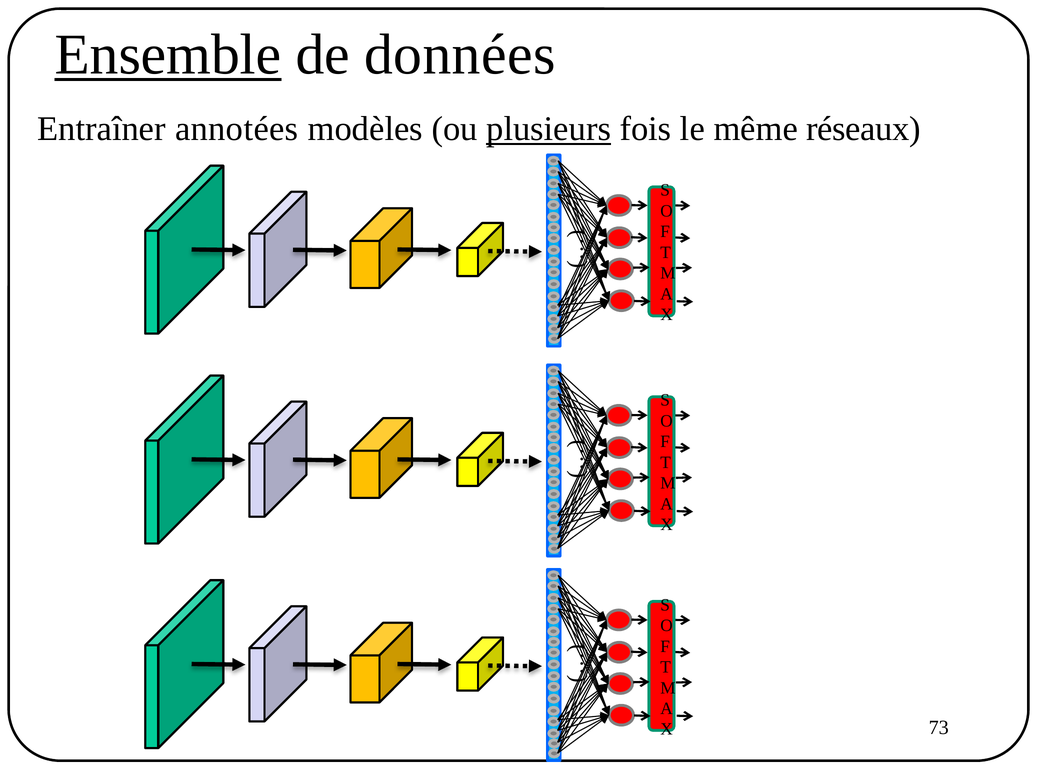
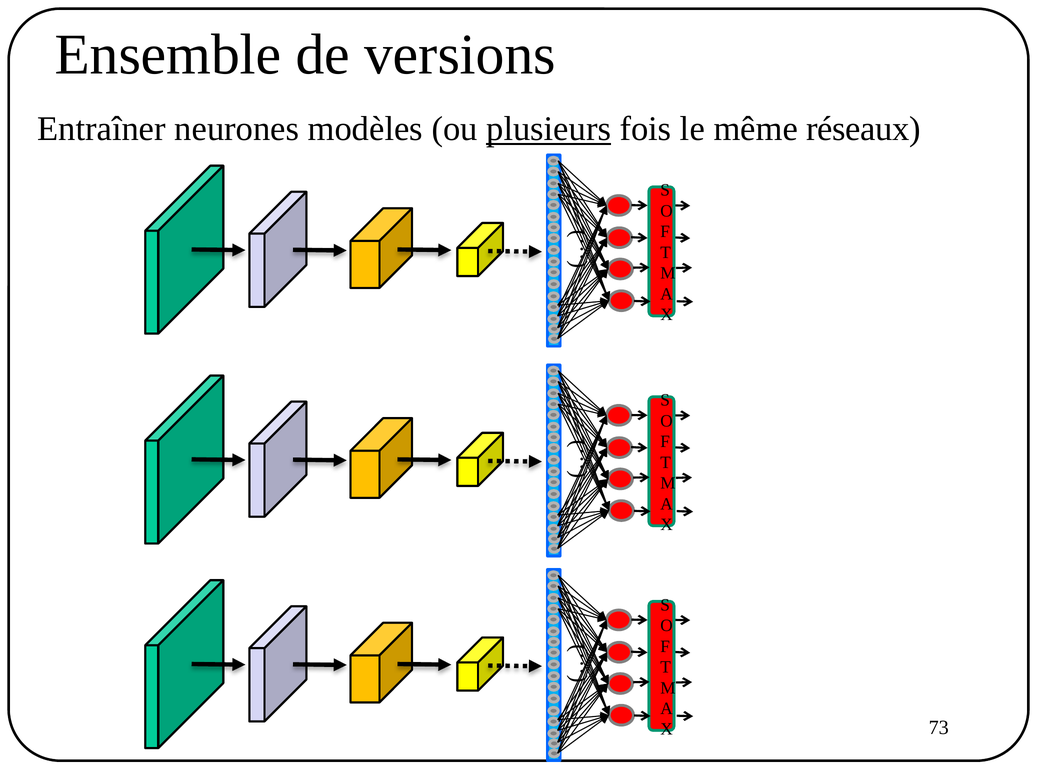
Ensemble underline: present -> none (168, 55)
données: données -> versions (460, 55)
annotées: annotées -> neurones (237, 129)
